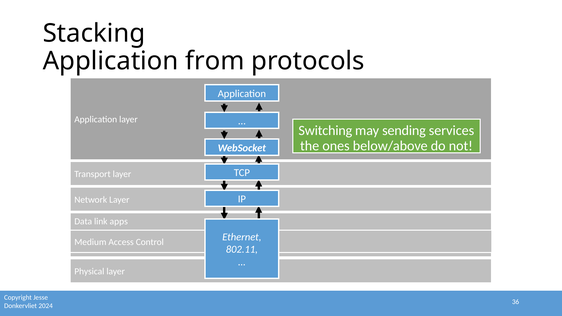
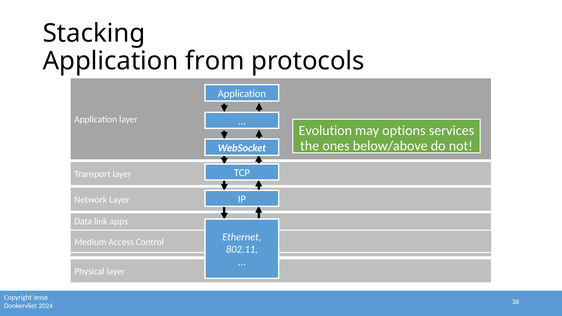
Switching: Switching -> Evolution (325, 131)
sending: sending -> options (404, 131)
